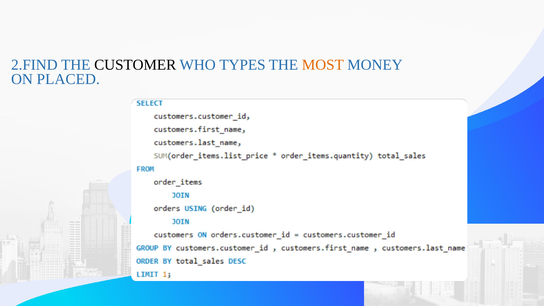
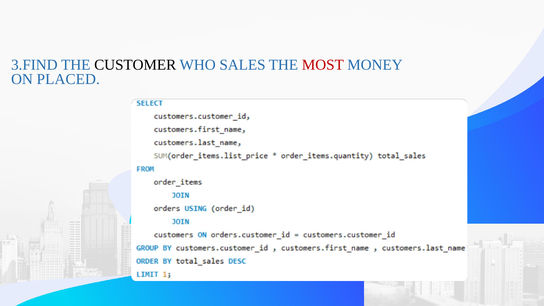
2.FIND: 2.FIND -> 3.FIND (34, 65)
TYPES: TYPES -> SALES (242, 65)
MOST colour: orange -> red (323, 65)
